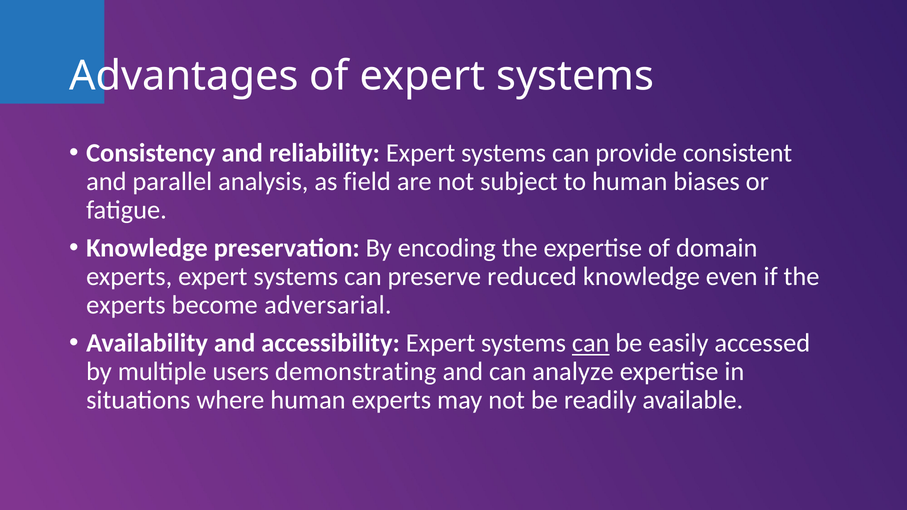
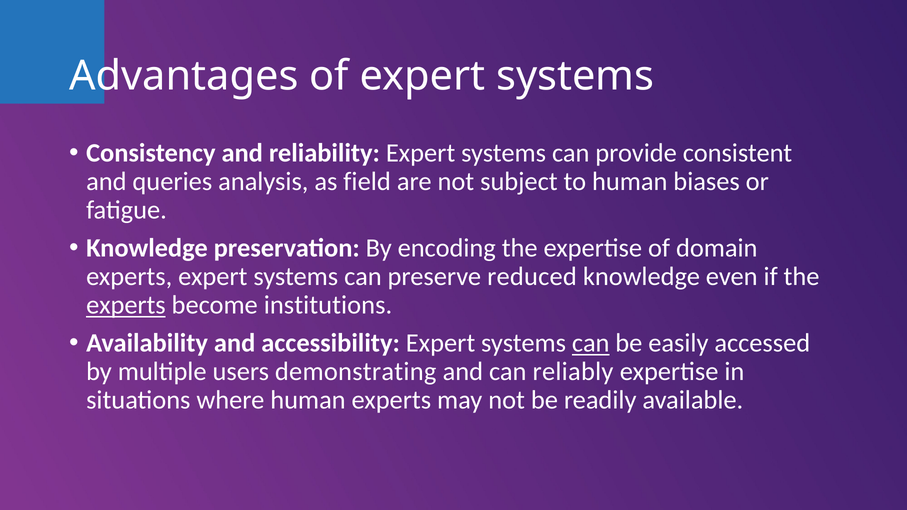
parallel: parallel -> queries (172, 182)
experts underline: none -> present (126, 305)
adversarial: adversarial -> institutions (328, 305)
analyze: analyze -> reliably (573, 372)
